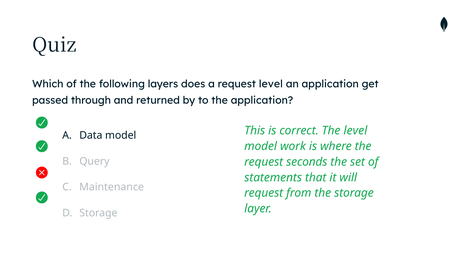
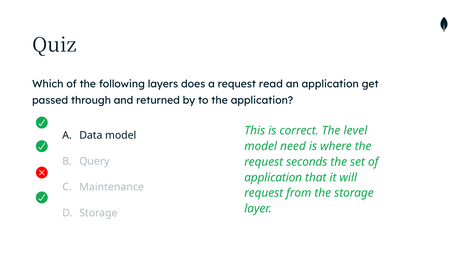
request level: level -> read (271, 84)
work: work -> need (293, 146)
statements: statements -> application (273, 177)
